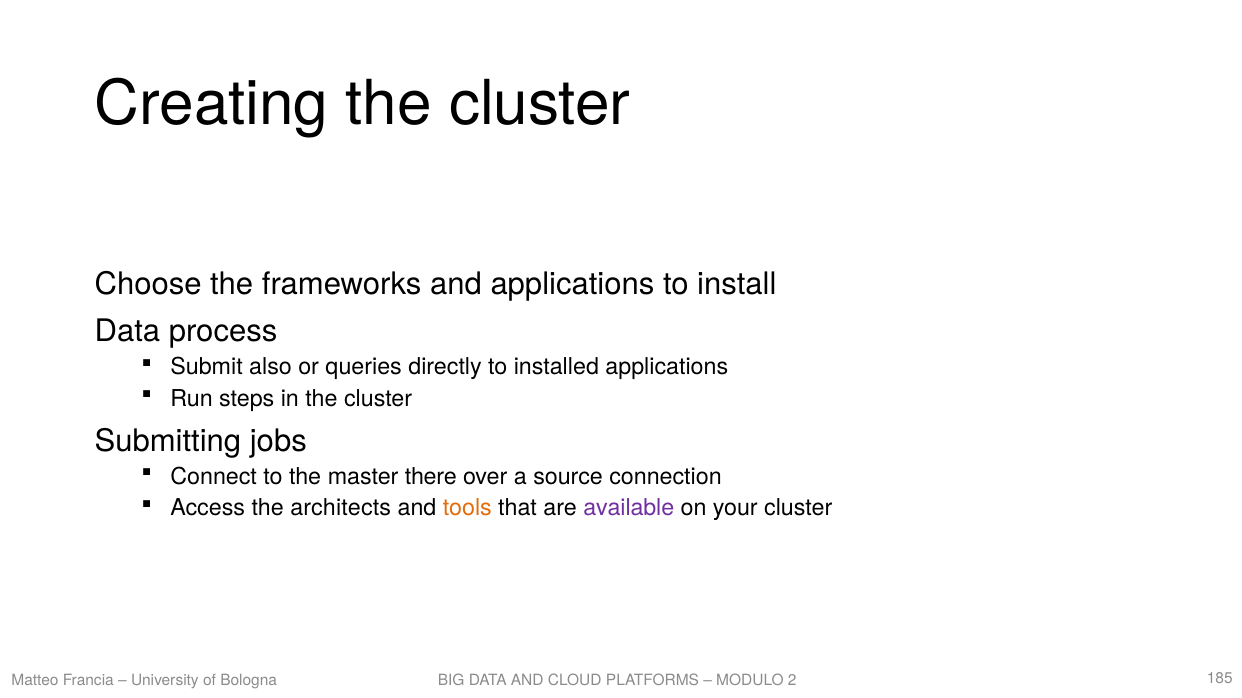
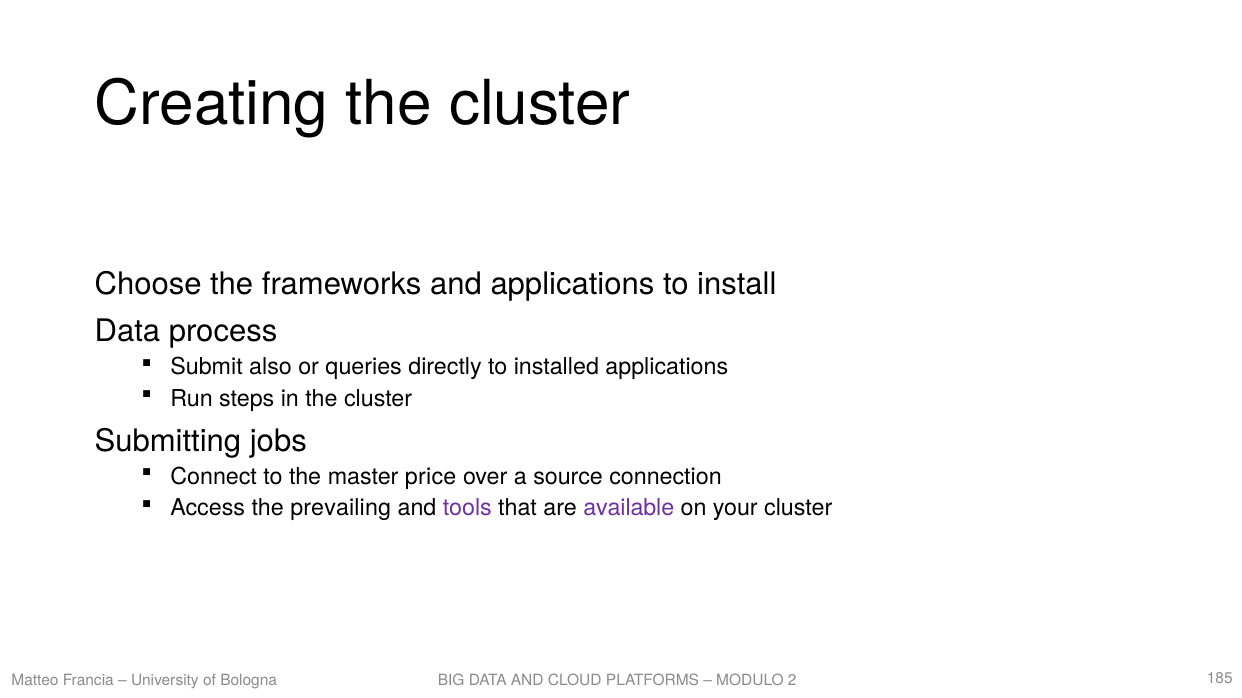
there: there -> price (431, 477)
architects: architects -> prevailing (341, 509)
tools colour: orange -> purple (467, 509)
